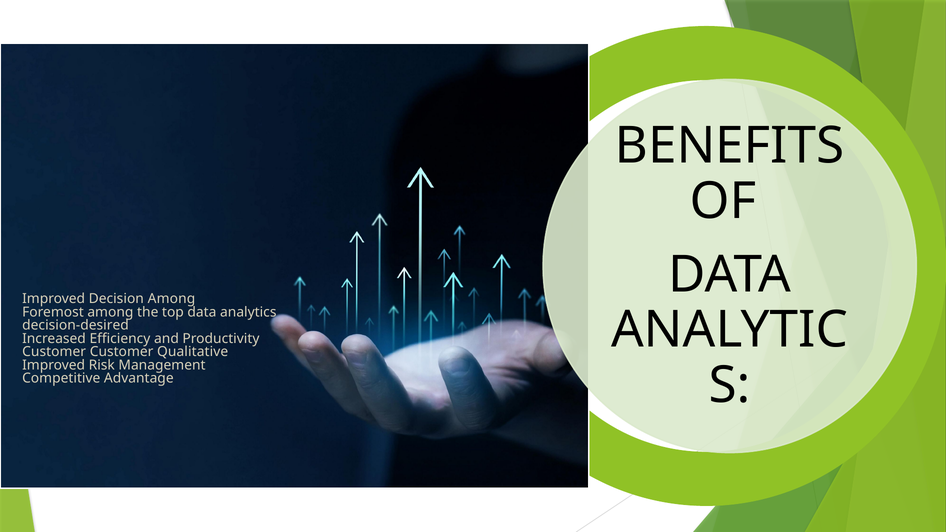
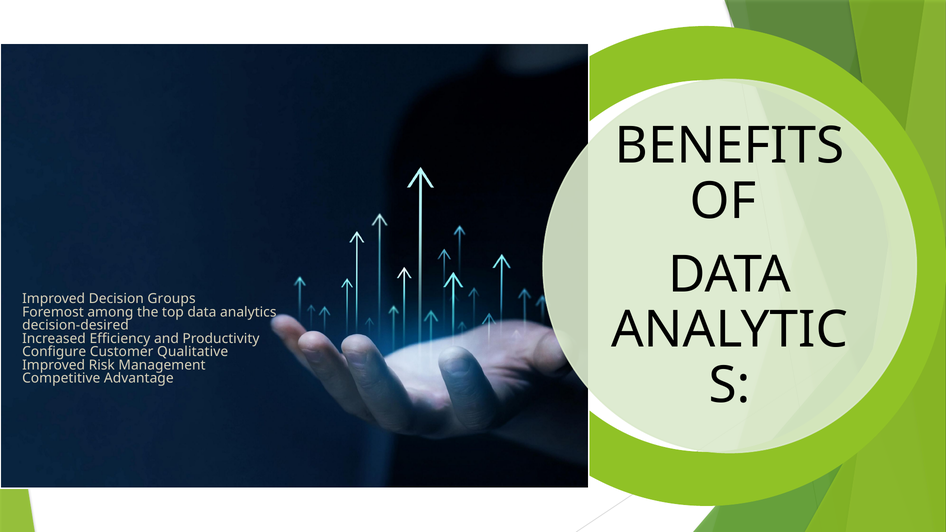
Decision Among: Among -> Groups (172, 299)
Customer: Customer -> Configure (54, 352)
